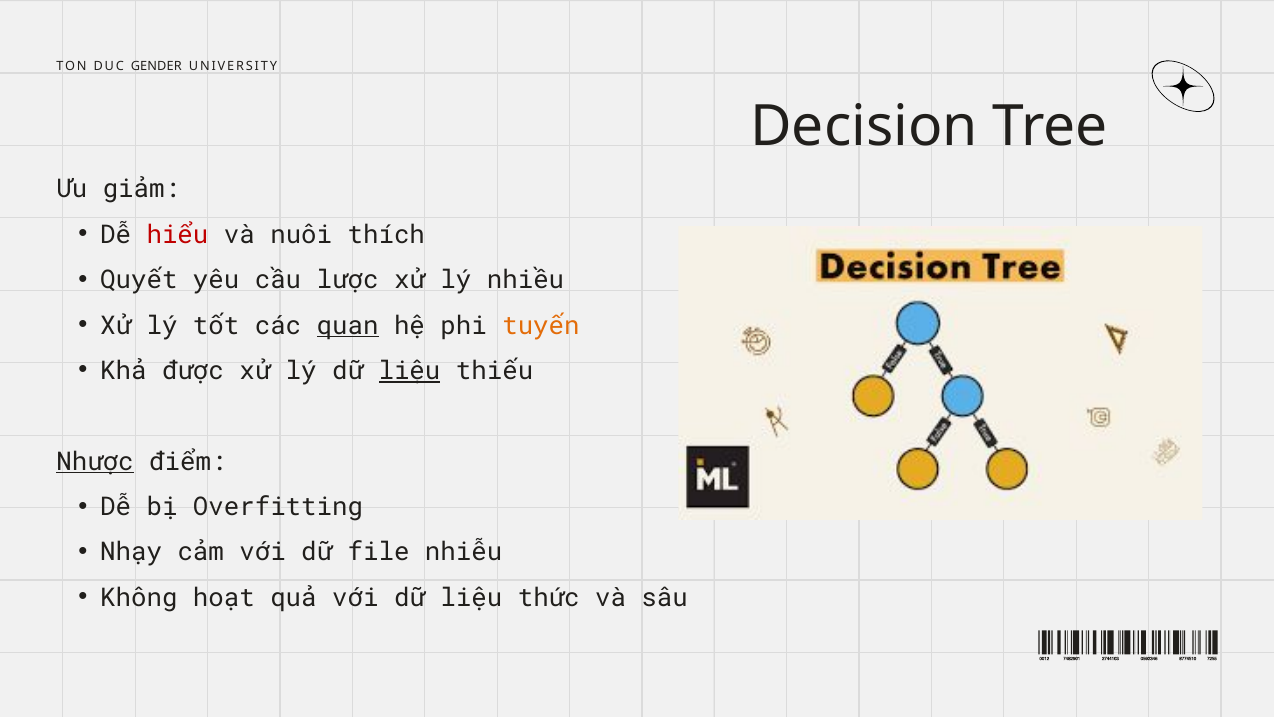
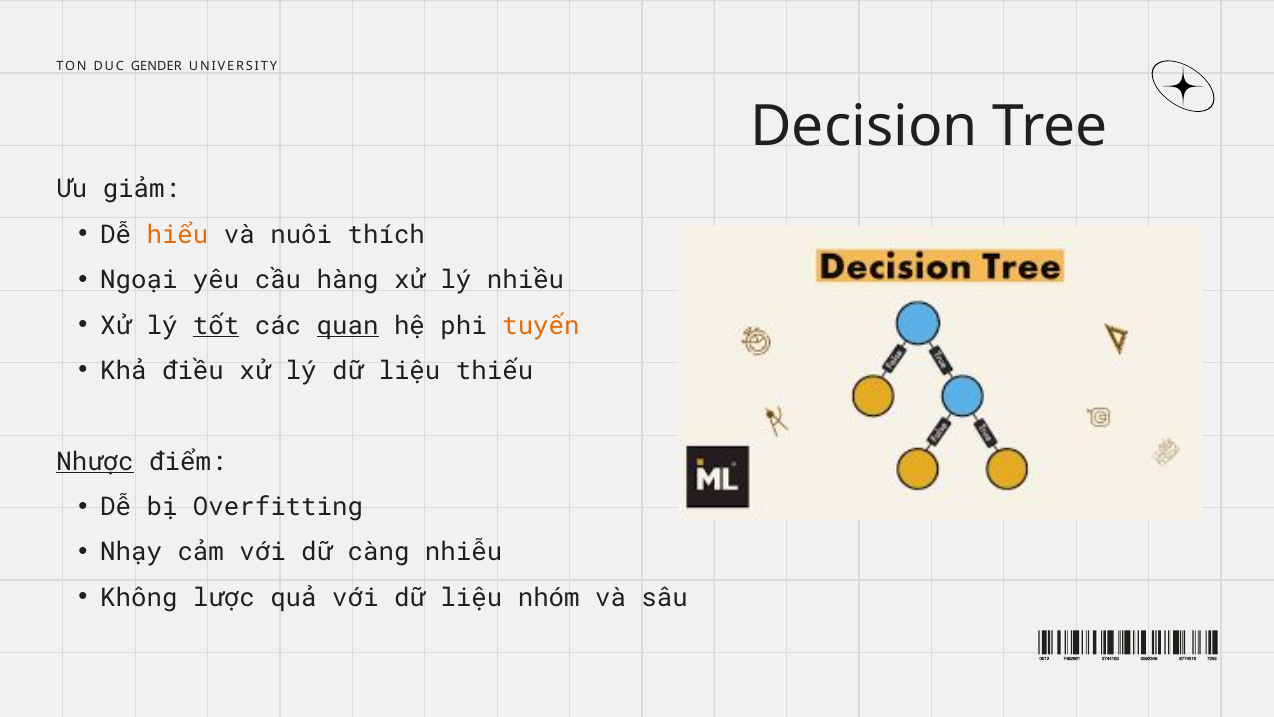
hiểu colour: red -> orange (177, 235)
Quyết: Quyết -> Ngoại (139, 280)
lược: lược -> hàng (348, 280)
tốt underline: none -> present (216, 325)
được: được -> điều (193, 371)
liệu underline: present -> none (409, 371)
file: file -> càng (379, 552)
hoạt: hoạt -> lược (224, 597)
thức: thức -> nhóm (549, 597)
